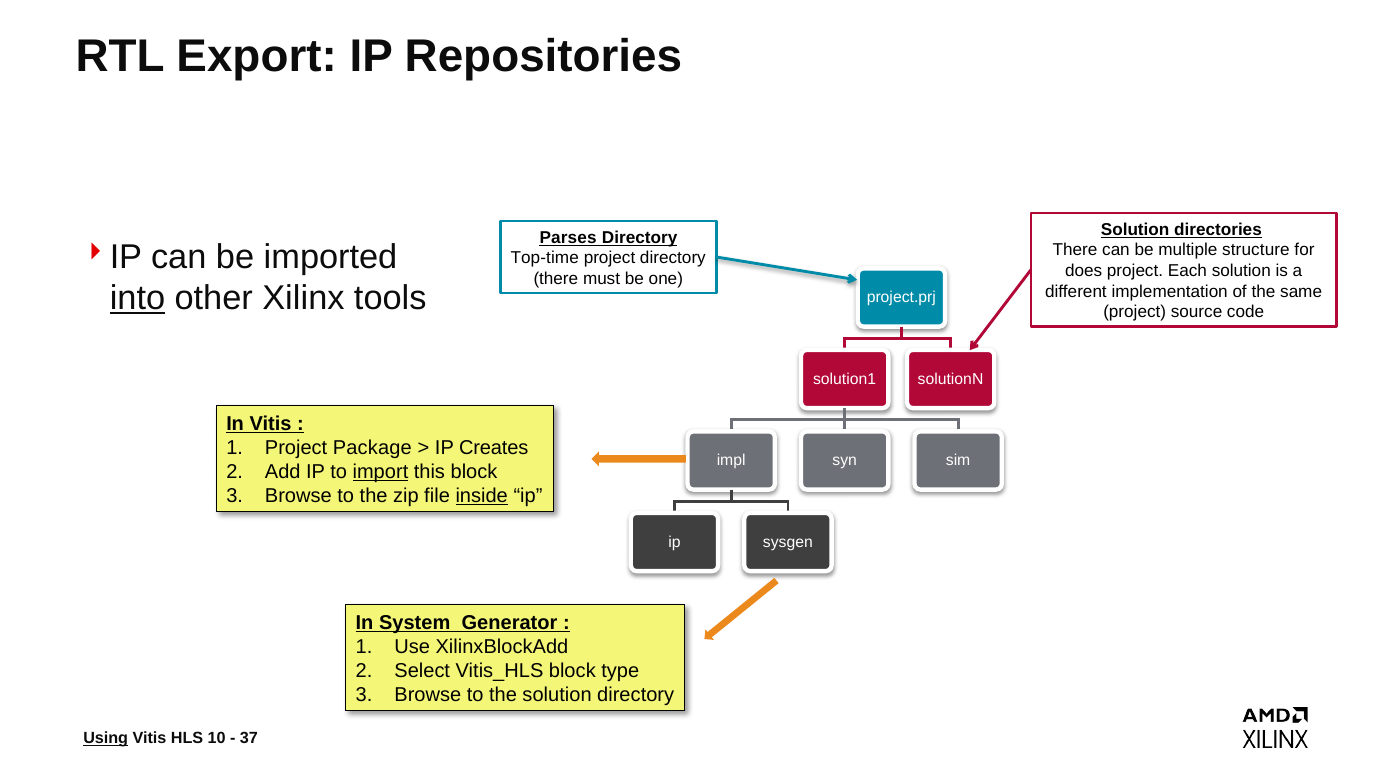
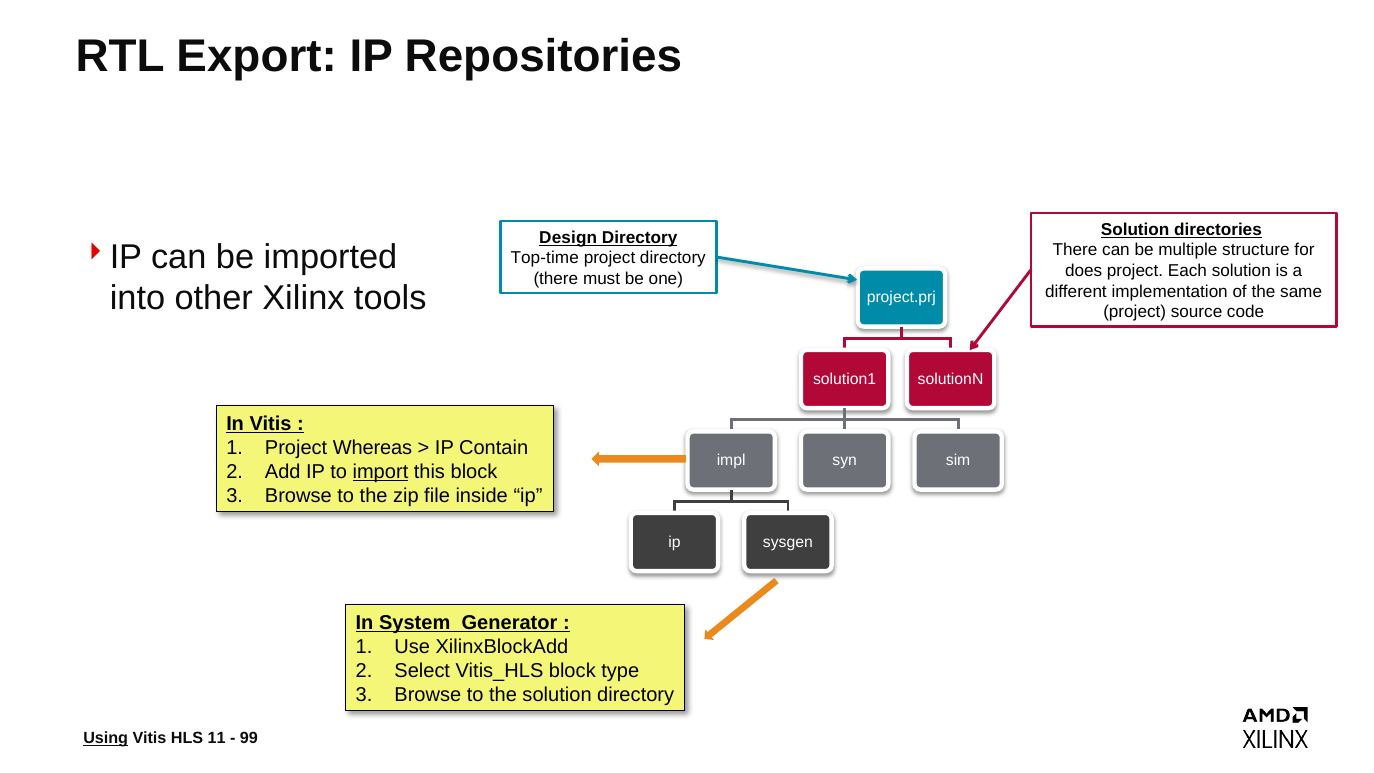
Parses: Parses -> Design (568, 238)
into underline: present -> none (137, 298)
Package: Package -> Whereas (372, 448)
Creates: Creates -> Contain (494, 448)
inside underline: present -> none (482, 496)
10: 10 -> 11 (217, 738)
37: 37 -> 99 (249, 738)
